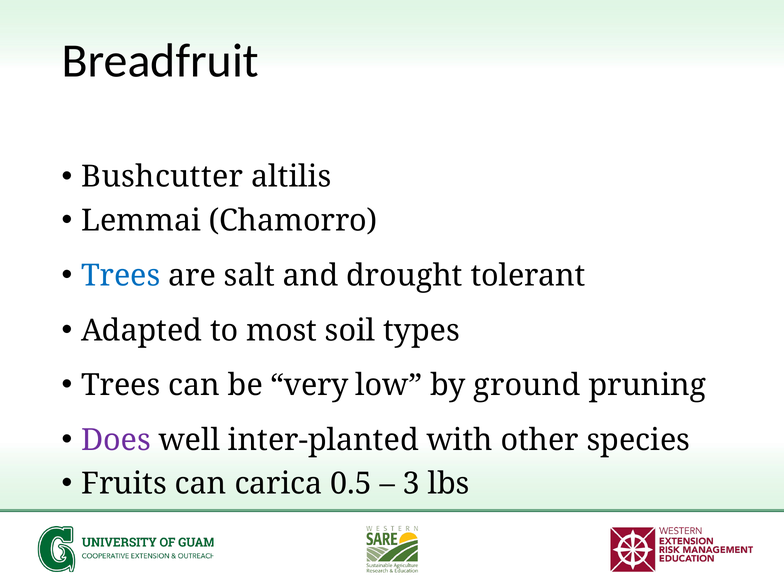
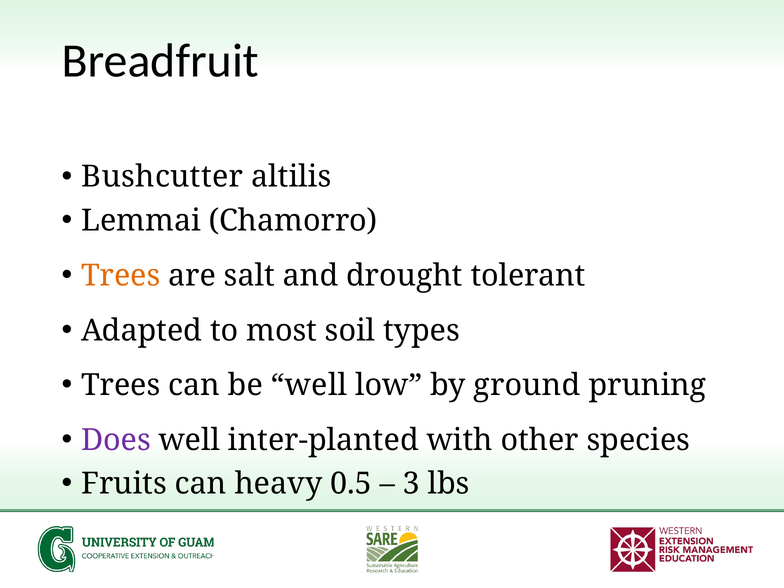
Trees colour: blue -> orange (121, 276)
be very: very -> well (309, 385)
carica: carica -> heavy (278, 484)
